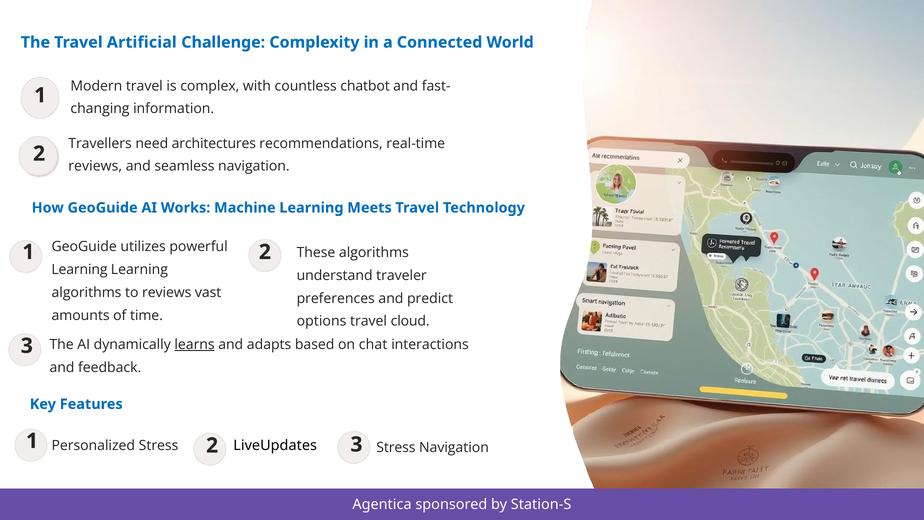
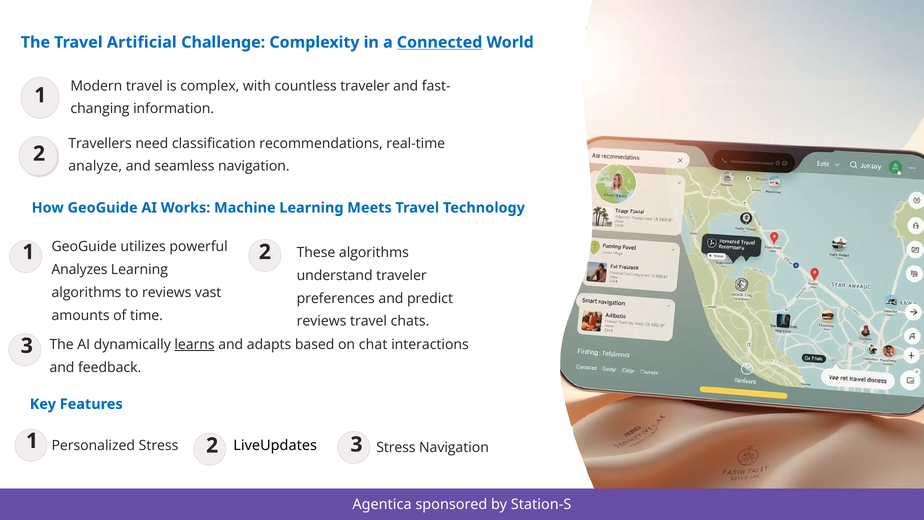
Connected underline: none -> present (440, 42)
countless chatbot: chatbot -> traveler (365, 86)
architectures: architectures -> classification (214, 143)
reviews: reviews -> analyze (95, 166)
Learning: Learning -> Analyzes (79, 270)
options: options -> reviews (322, 321)
cloud: cloud -> chats (410, 321)
